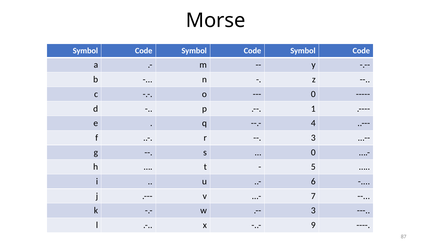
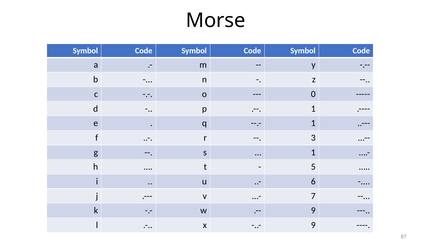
4: 4 -> 1 (313, 123)
0: 0 -> 1 (313, 152)
3: 3 -> 9 (313, 210)
